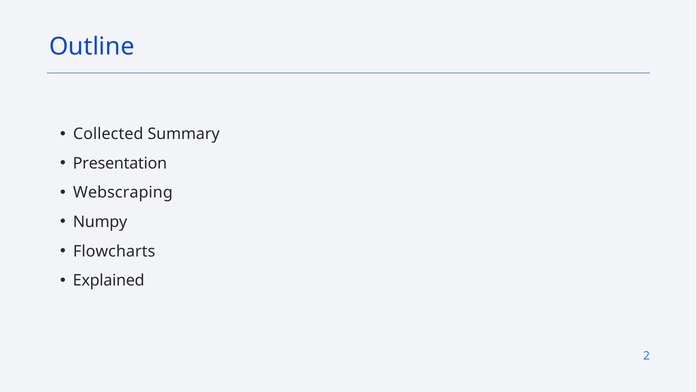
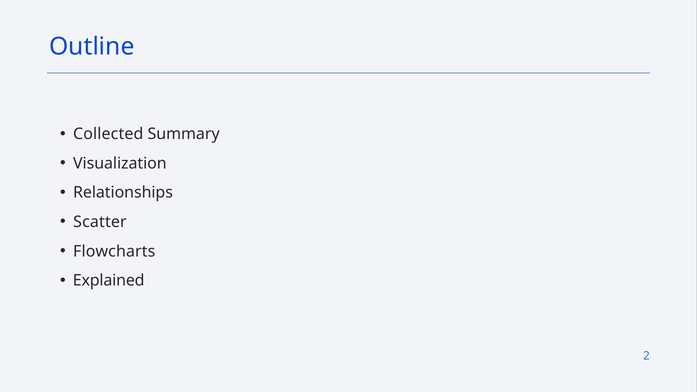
Presentation: Presentation -> Visualization (120, 163)
Webscraping: Webscraping -> Relationships (123, 193)
Numpy: Numpy -> Scatter (100, 222)
